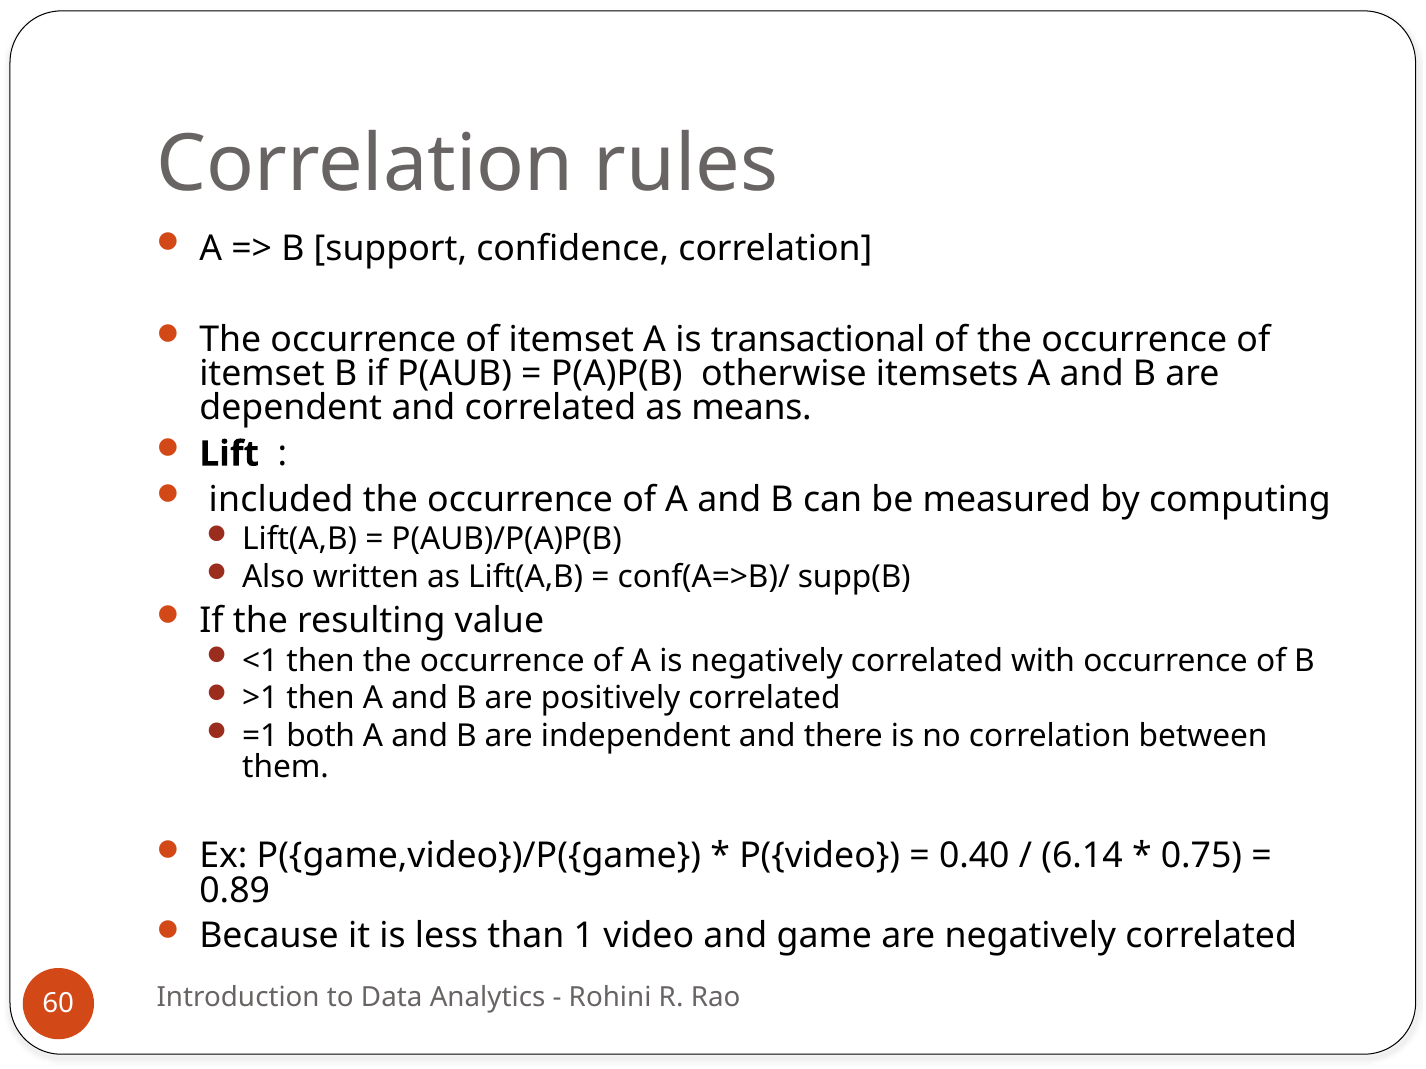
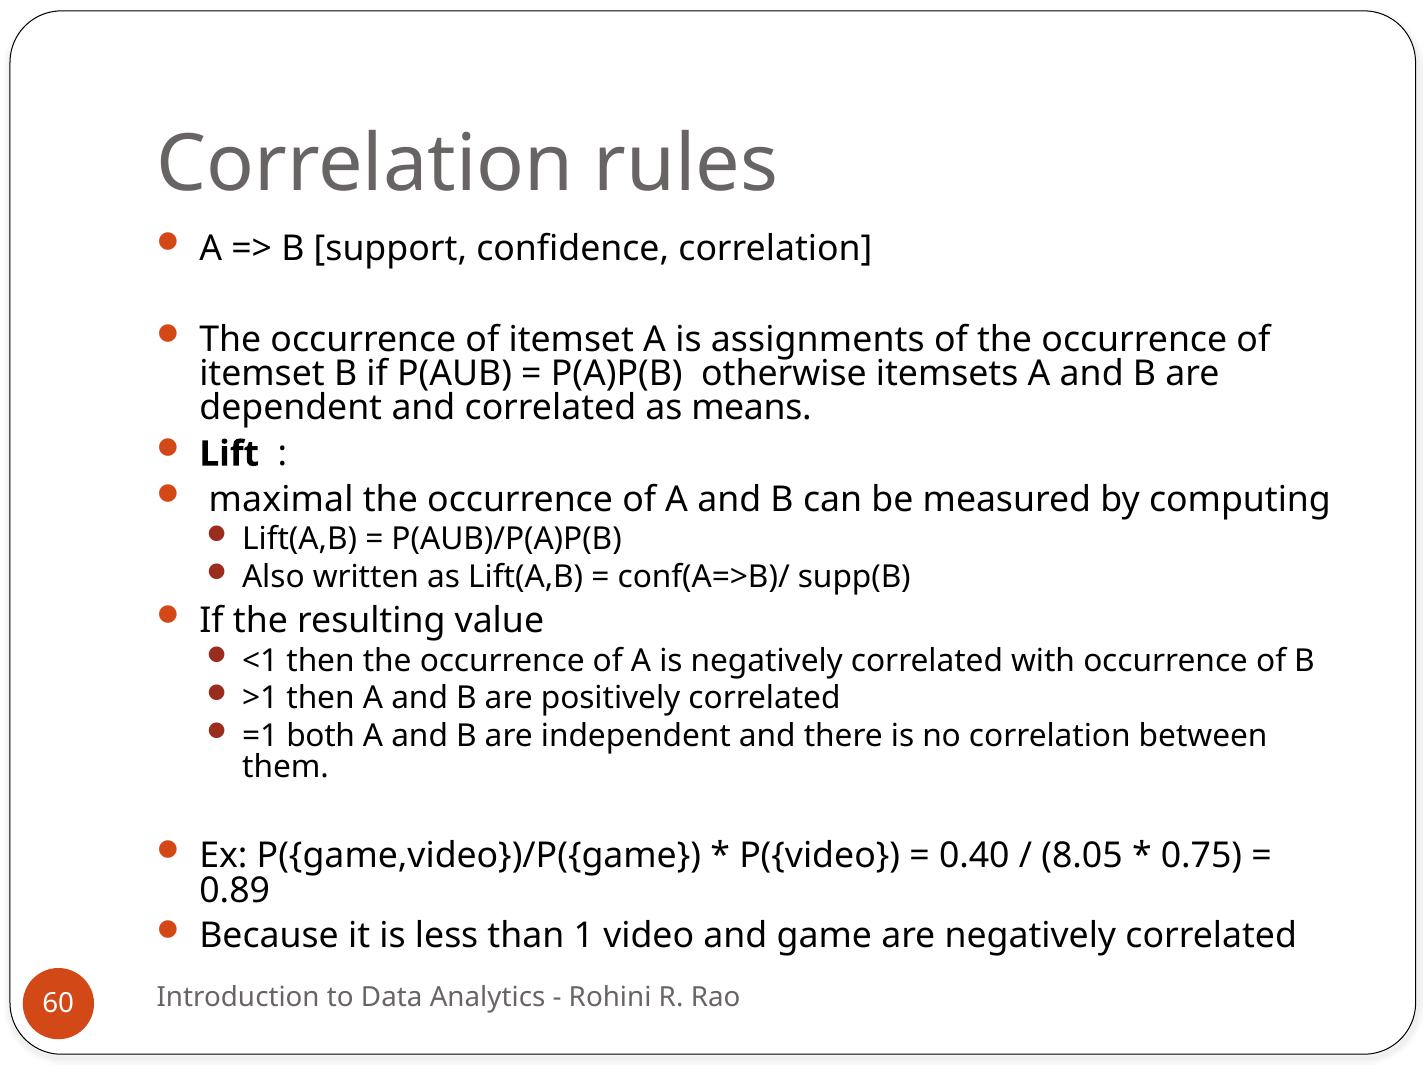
transactional: transactional -> assignments (818, 340)
included: included -> maximal (281, 500)
6.14: 6.14 -> 8.05 (1082, 856)
